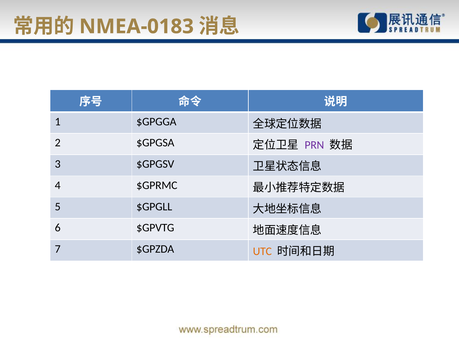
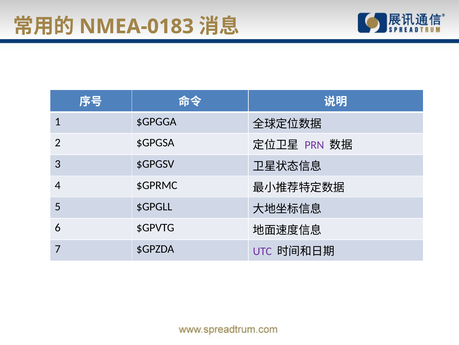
UTC colour: orange -> purple (262, 251)
